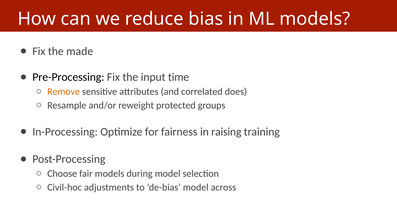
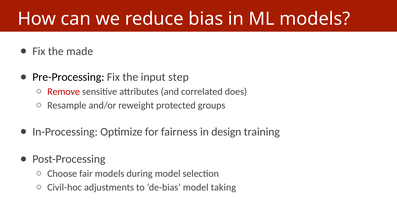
time: time -> step (178, 77)
Remove colour: orange -> red (64, 92)
raising: raising -> design (226, 132)
across: across -> taking (223, 188)
